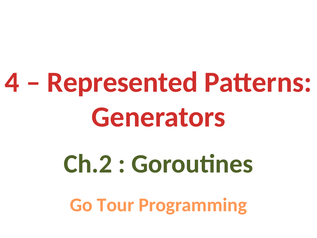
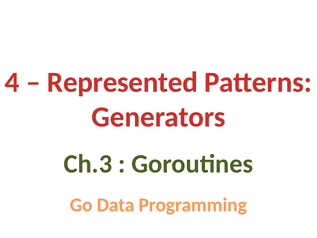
Ch.2: Ch.2 -> Ch.3 (88, 164)
Tour: Tour -> Data (116, 205)
